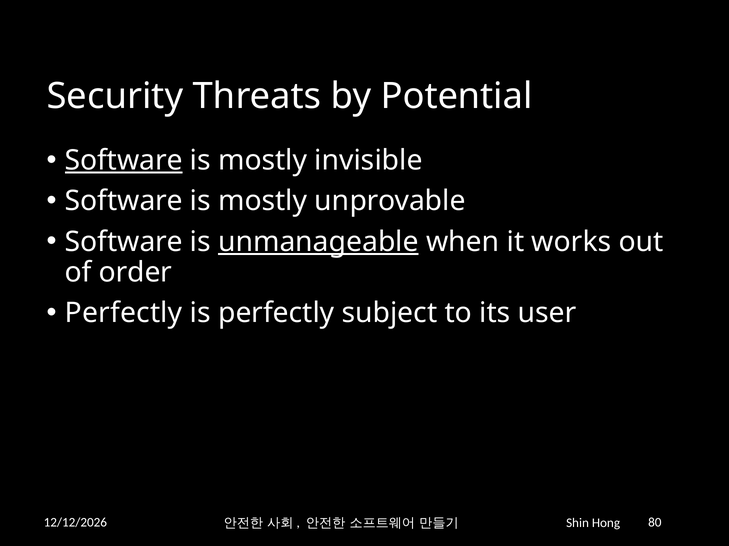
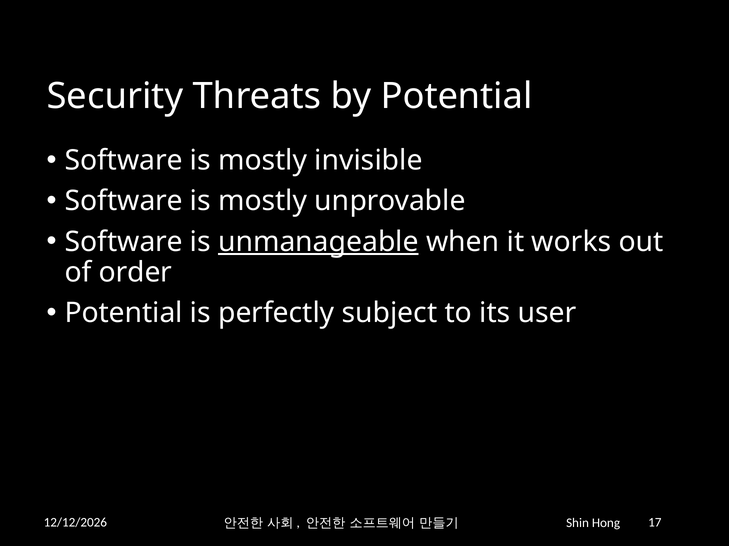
Software underline: present -> none (124, 161)
Perfectly: Perfectly -> Potential (124, 313)
80: 80 -> 17 (655, 523)
